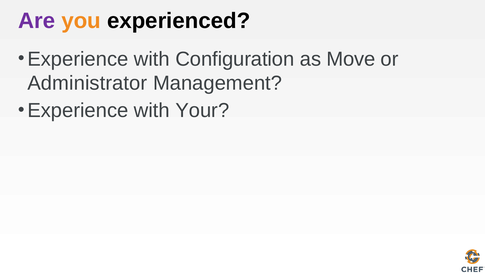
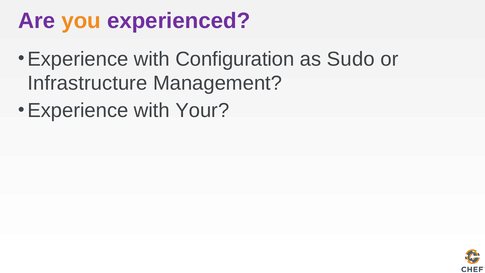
experienced colour: black -> purple (179, 21)
Move: Move -> Sudo (351, 59)
Administrator: Administrator -> Infrastructure (87, 83)
